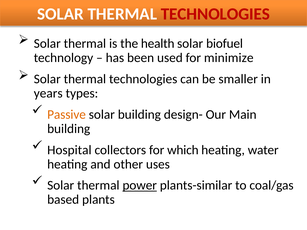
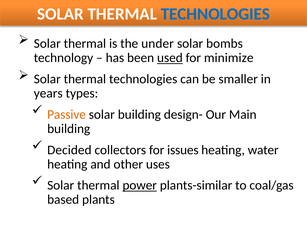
TECHNOLOGIES colour: red -> blue (215, 14)
health: health -> under (158, 44)
biofuel: biofuel -> bombs (224, 44)
used underline: none -> present (170, 58)
Hospital: Hospital -> Decided (69, 150)
which: which -> issues (183, 150)
